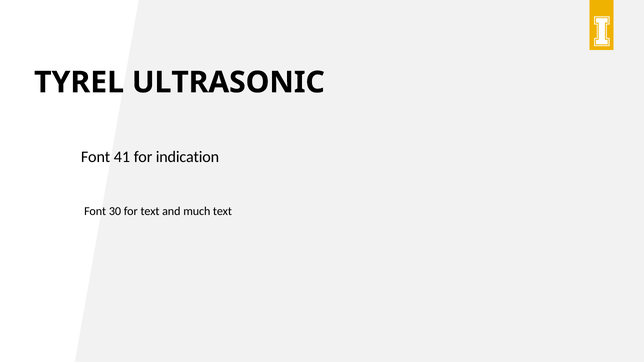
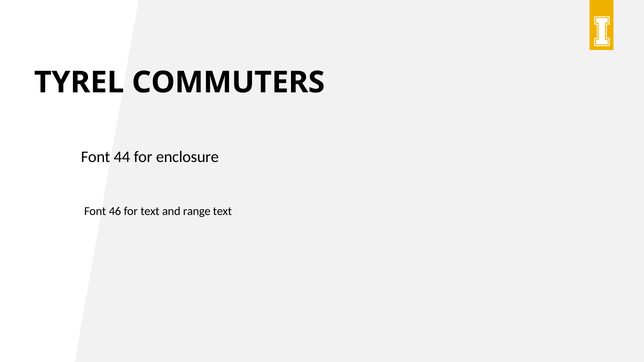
ULTRASONIC: ULTRASONIC -> COMMUTERS (228, 82)
41: 41 -> 44 (122, 157)
indication: indication -> enclosure (187, 157)
30: 30 -> 46 (115, 211)
much: much -> range (197, 211)
